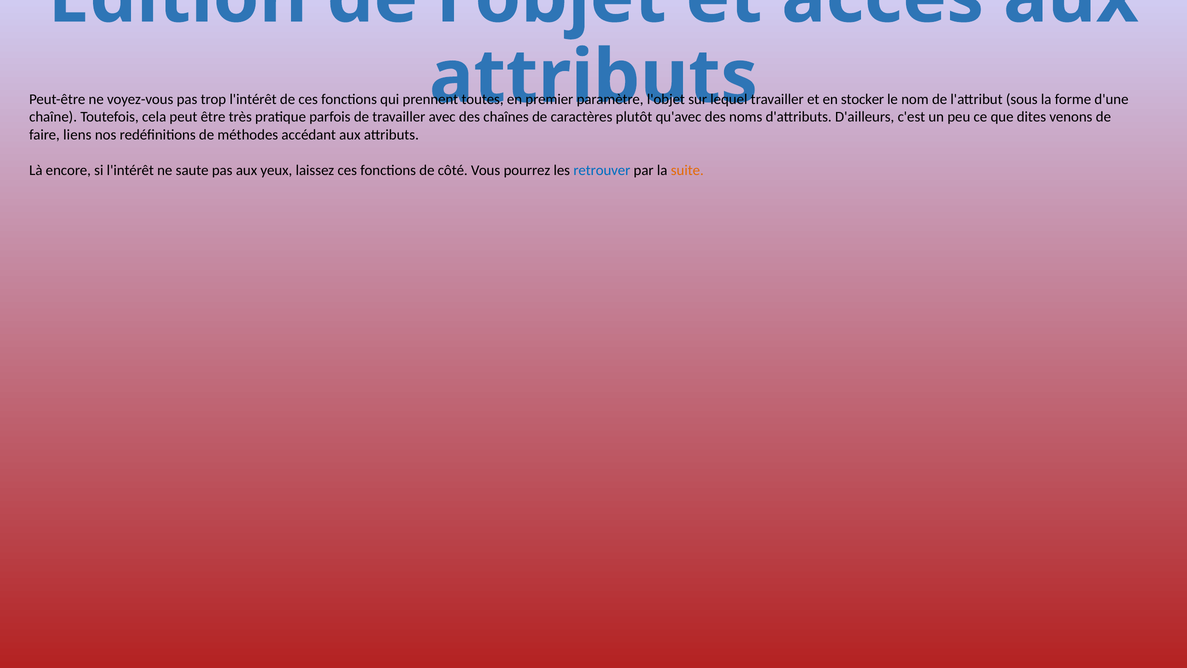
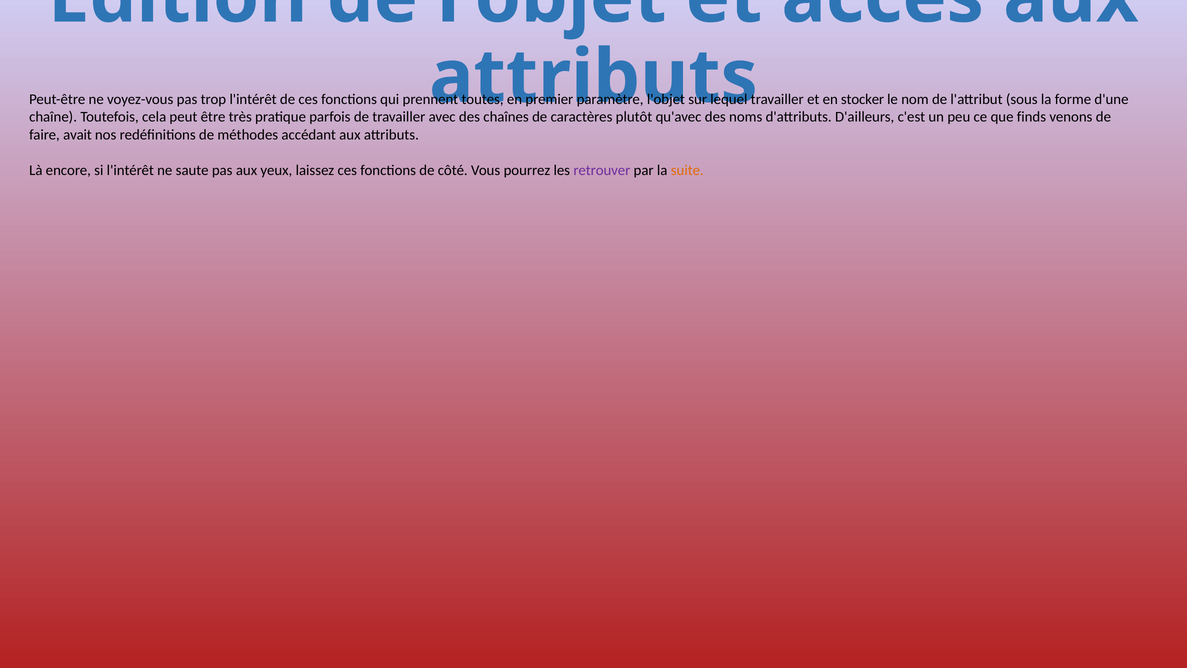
dites: dites -> finds (1031, 117)
liens: liens -> avait (77, 135)
retrouver colour: blue -> purple (602, 170)
